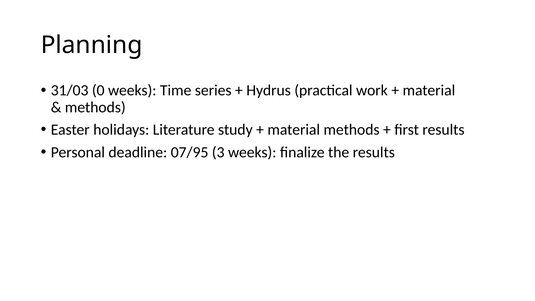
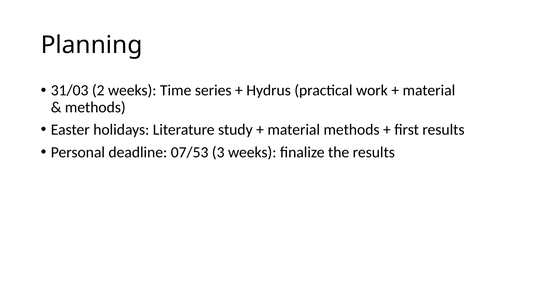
0: 0 -> 2 (98, 90)
07/95: 07/95 -> 07/53 (190, 152)
